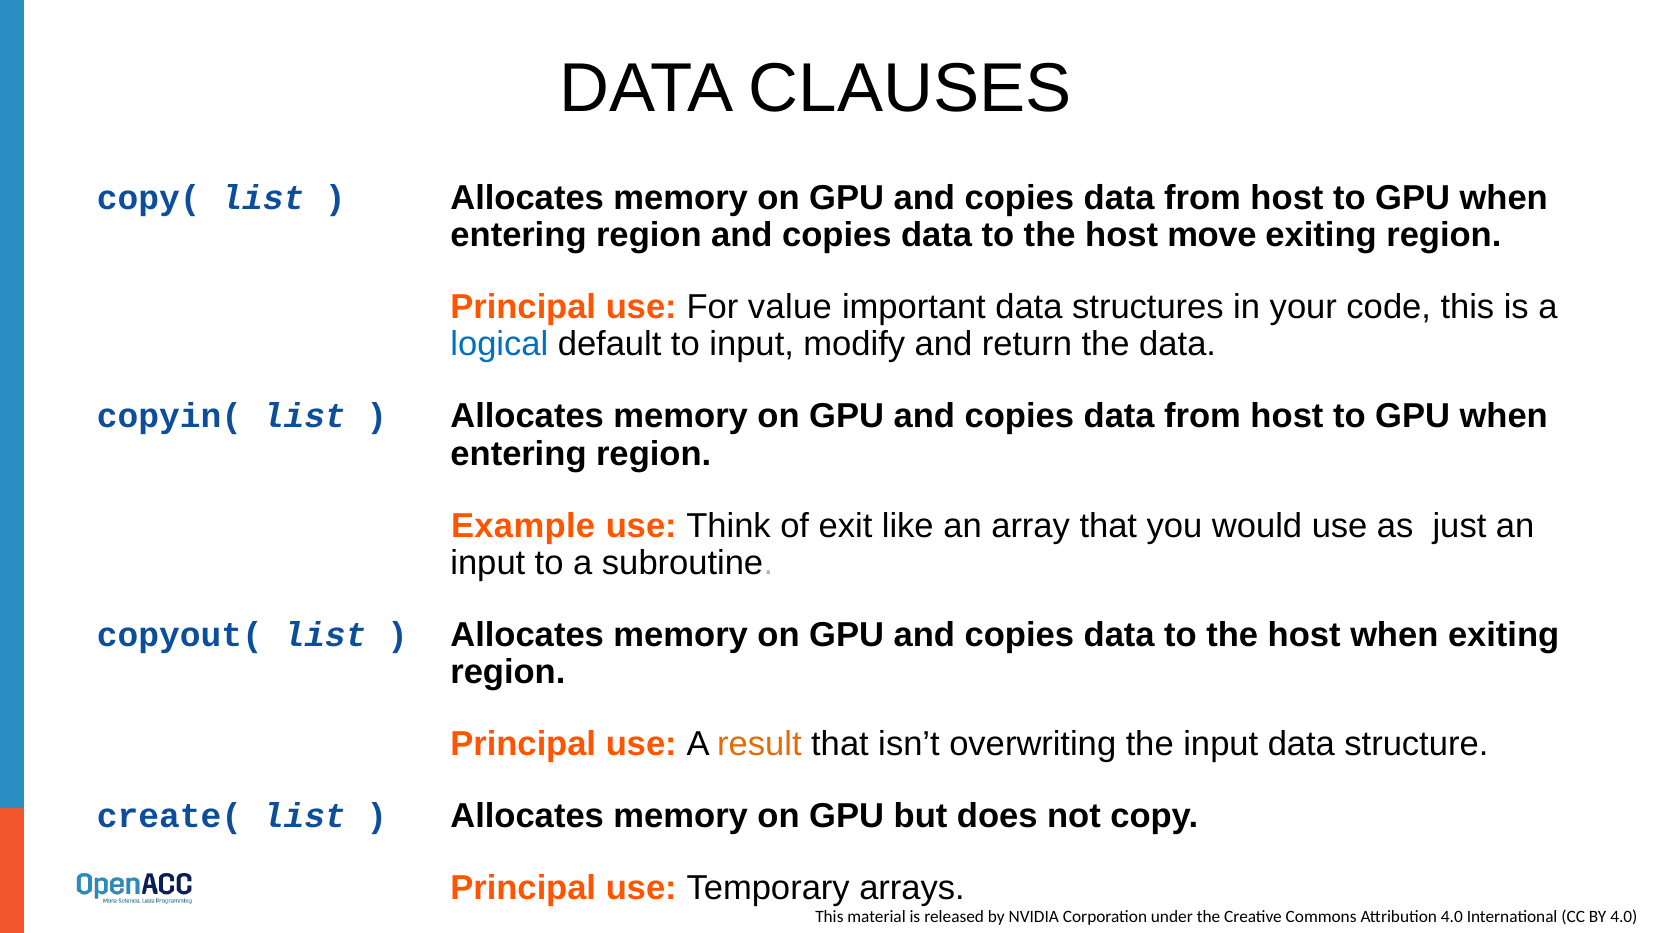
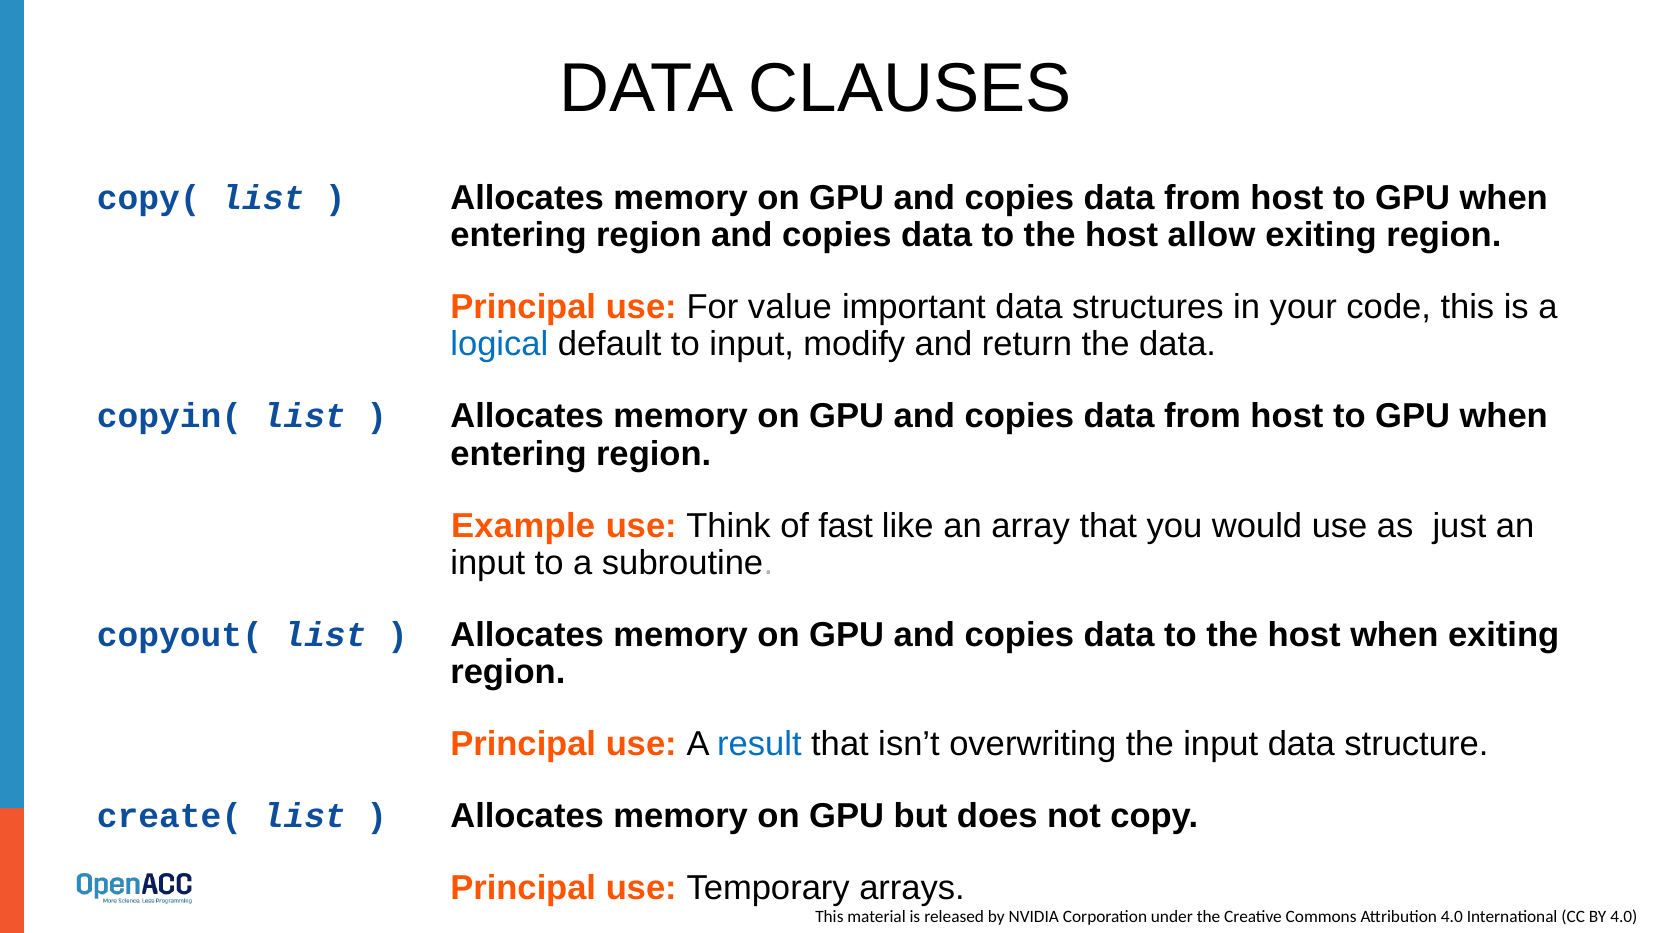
move: move -> allow (1212, 235)
exit: exit -> fast (846, 526)
result colour: orange -> blue (759, 744)
